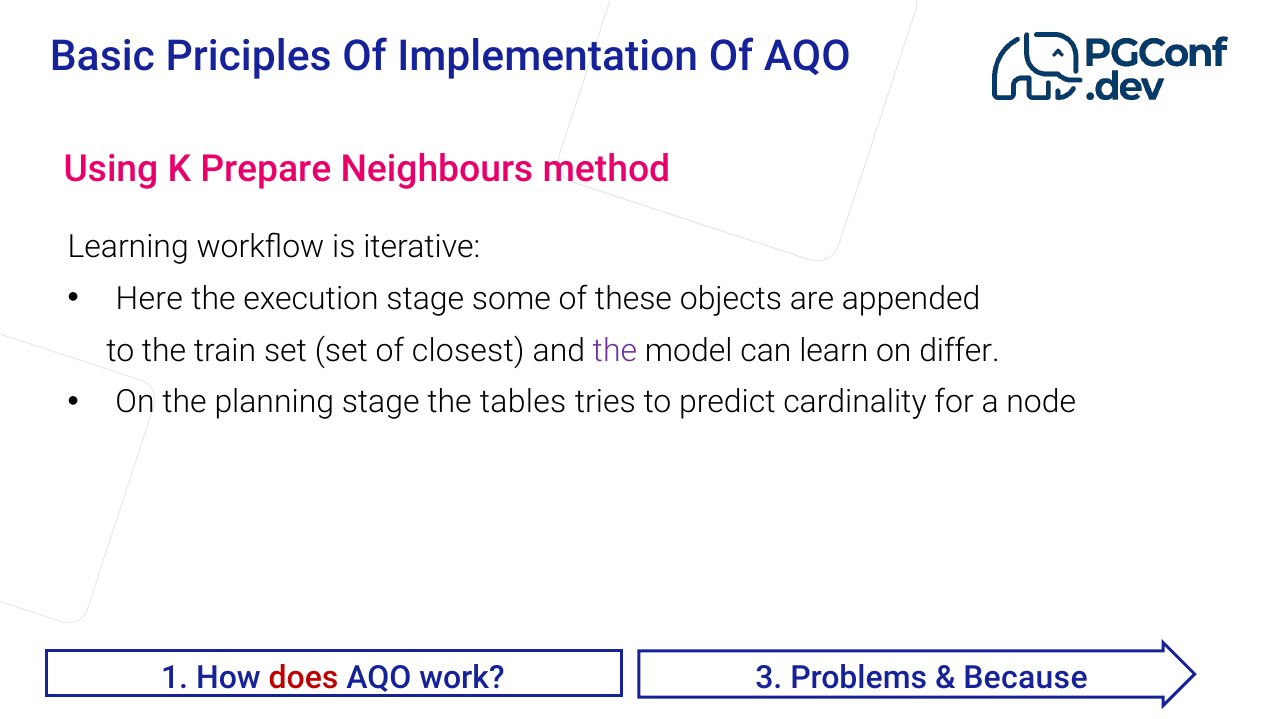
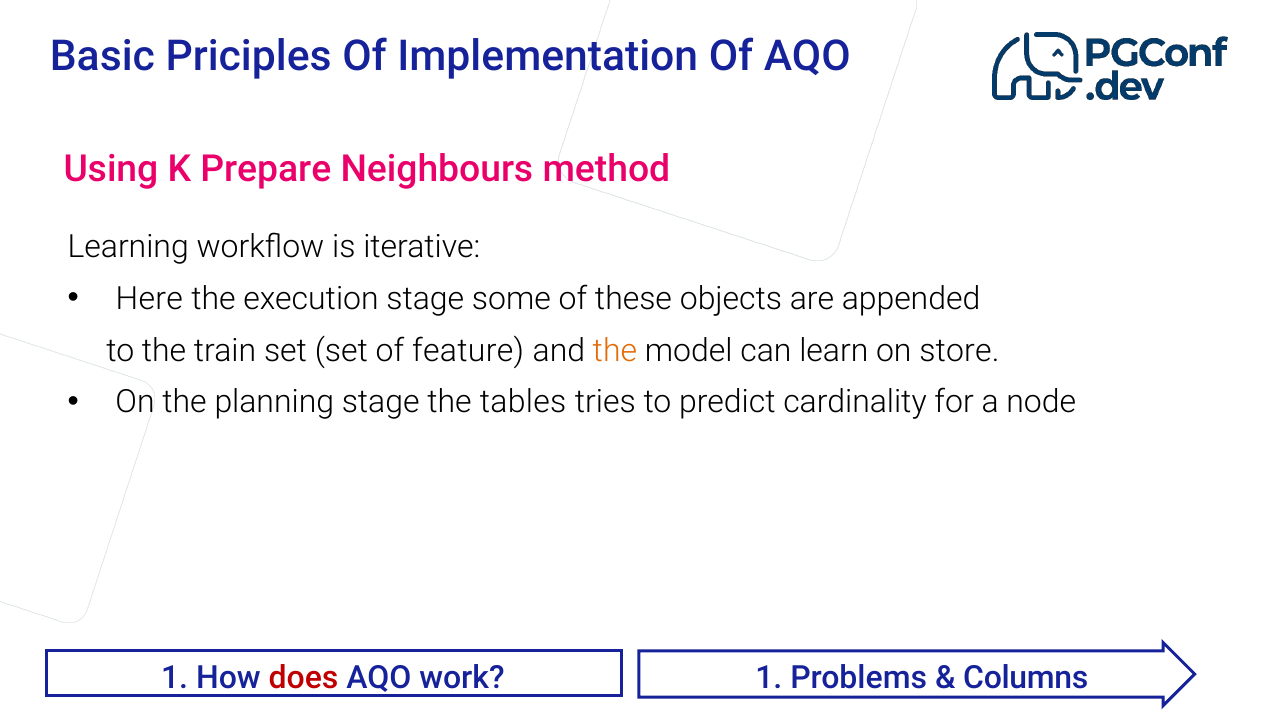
closest: closest -> feature (468, 351)
the colour: purple -> orange (615, 351)
differ: differ -> store (959, 351)
work 3: 3 -> 1 (769, 677)
Because: Because -> Columns (1026, 677)
